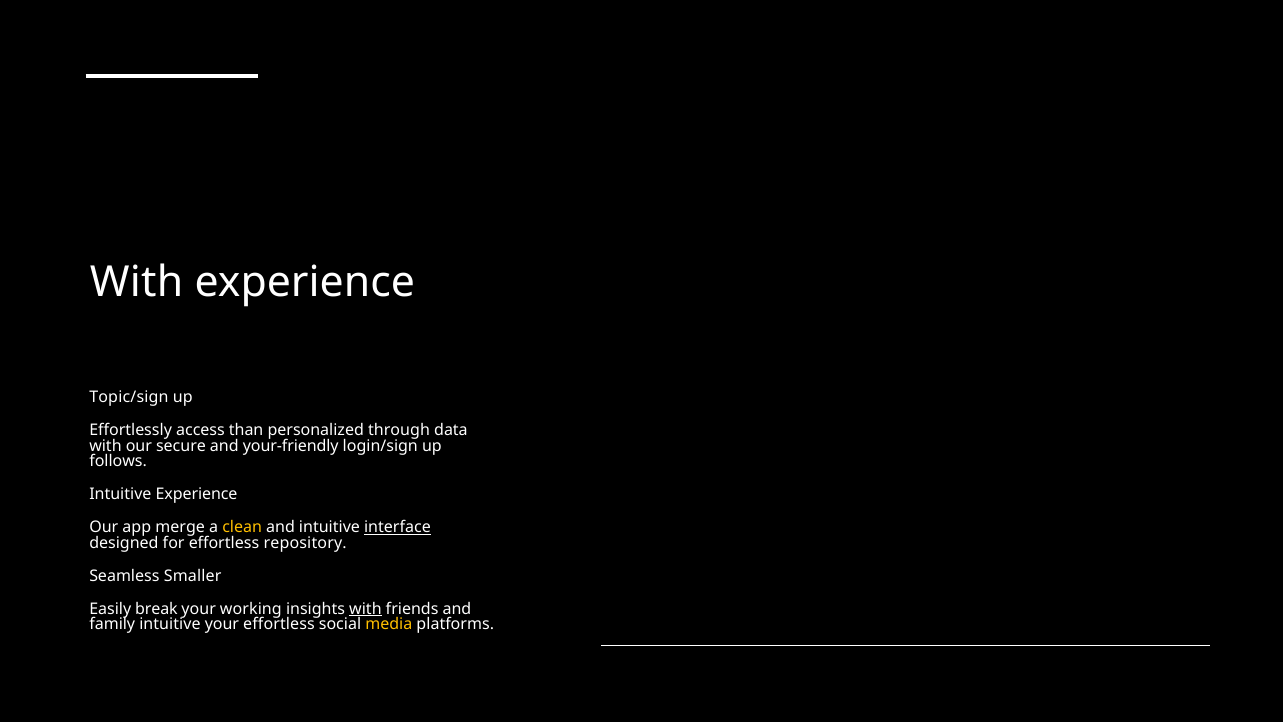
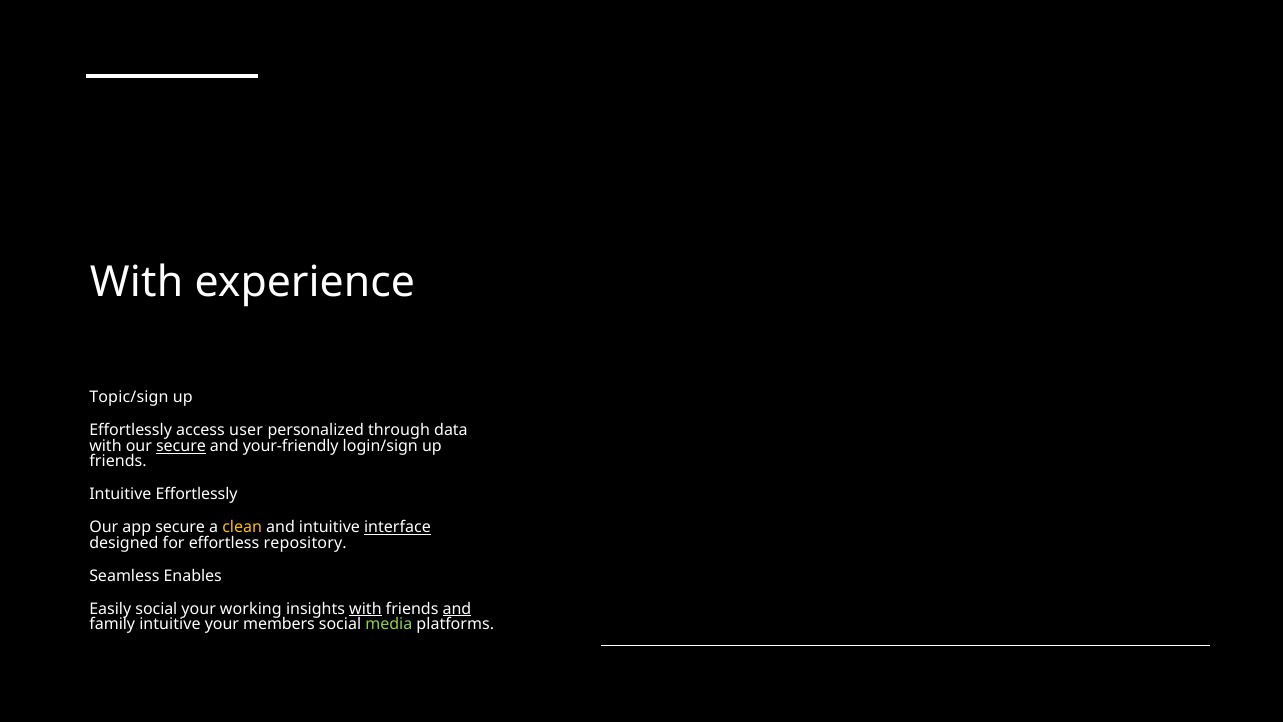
than: than -> user (246, 430)
secure underline: none -> present (181, 446)
follows: follows -> friends (118, 461)
Intuitive Experience: Experience -> Effortlessly (197, 494)
app merge: merge -> secure (180, 527)
Smaller: Smaller -> Enables (193, 576)
Easily break: break -> social (156, 609)
and underline: none -> present (457, 609)
your effortless: effortless -> members (279, 624)
media colour: yellow -> light green (389, 624)
